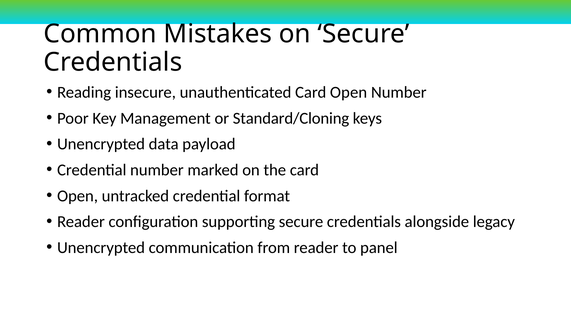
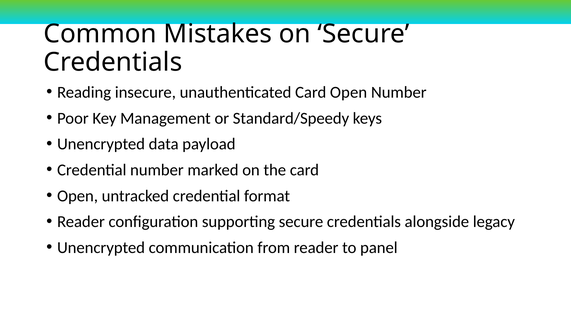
Standard/Cloning: Standard/Cloning -> Standard/Speedy (291, 118)
